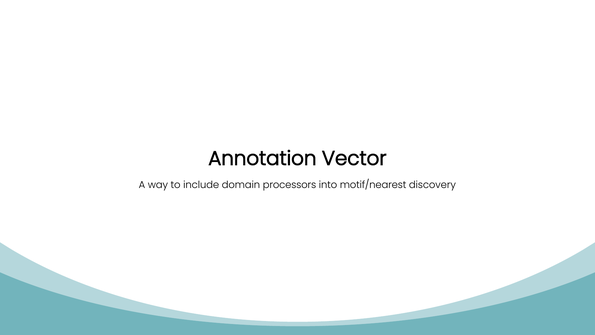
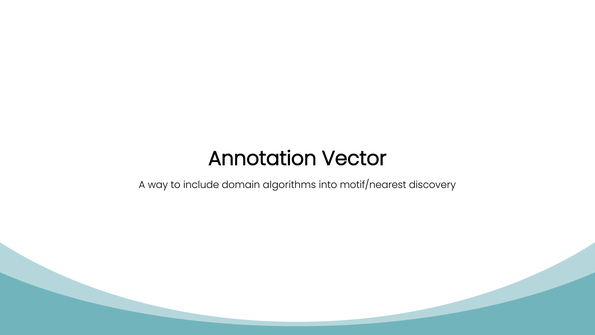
processors: processors -> algorithms (289, 185)
